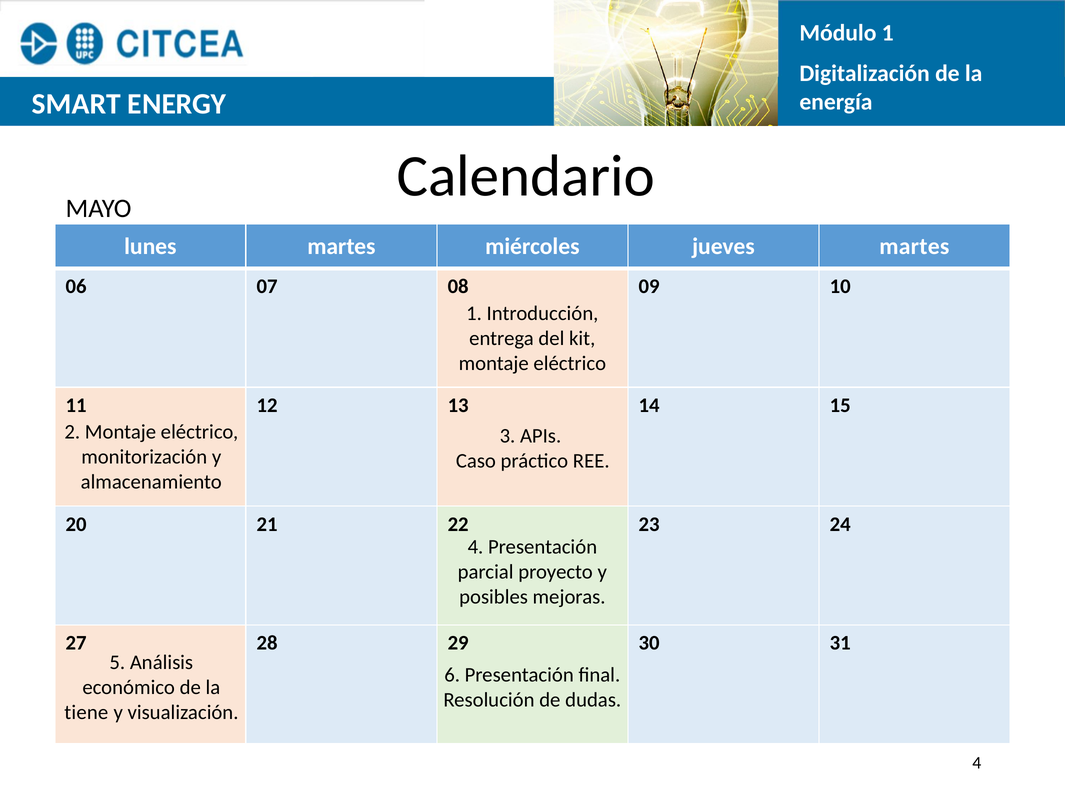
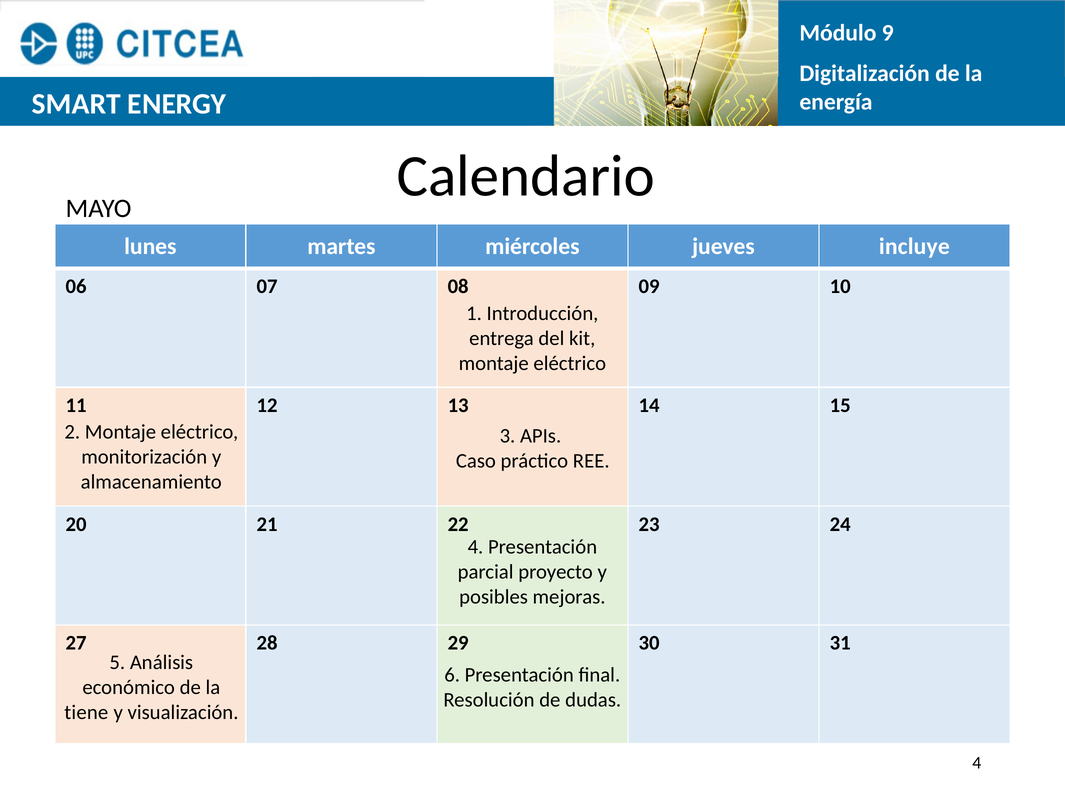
Módulo 1: 1 -> 9 (888, 33)
jueves martes: martes -> incluye (914, 246)
